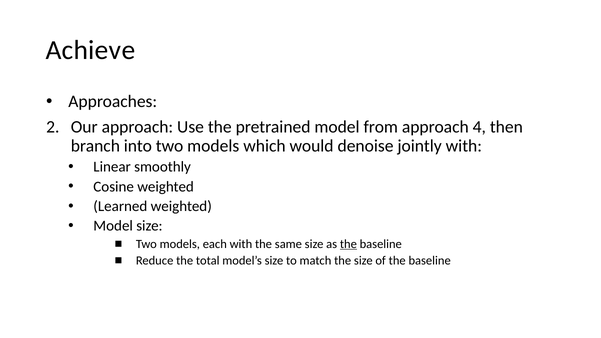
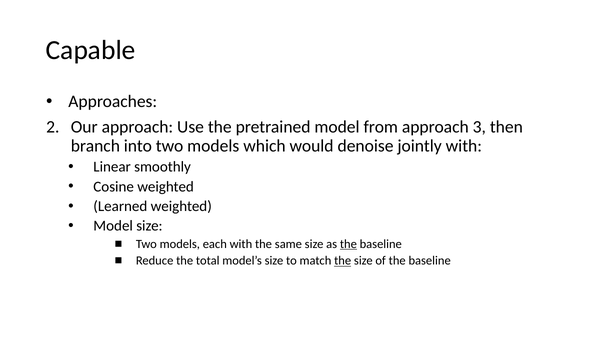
Achieve: Achieve -> Capable (91, 50)
4: 4 -> 3 (479, 127)
the underline: none -> present (343, 261)
